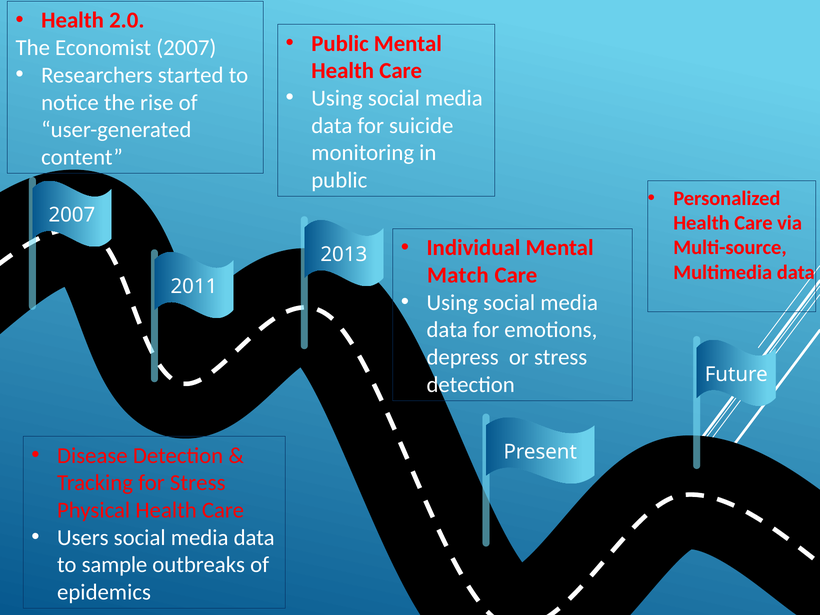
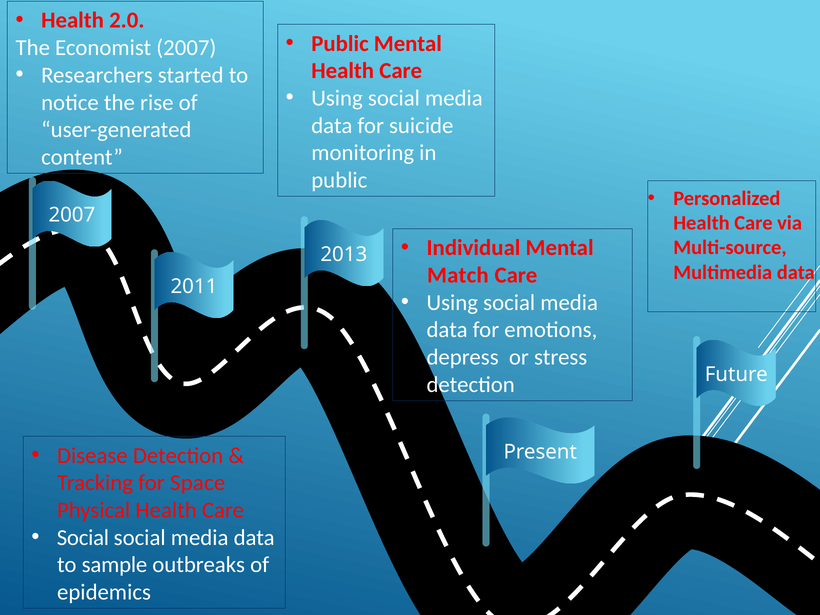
for Stress: Stress -> Space (198, 483)
Users: Users -> Social (83, 538)
